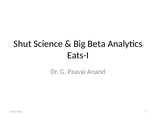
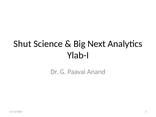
Beta: Beta -> Next (97, 44)
Eats-I: Eats-I -> Ylab-I (78, 55)
